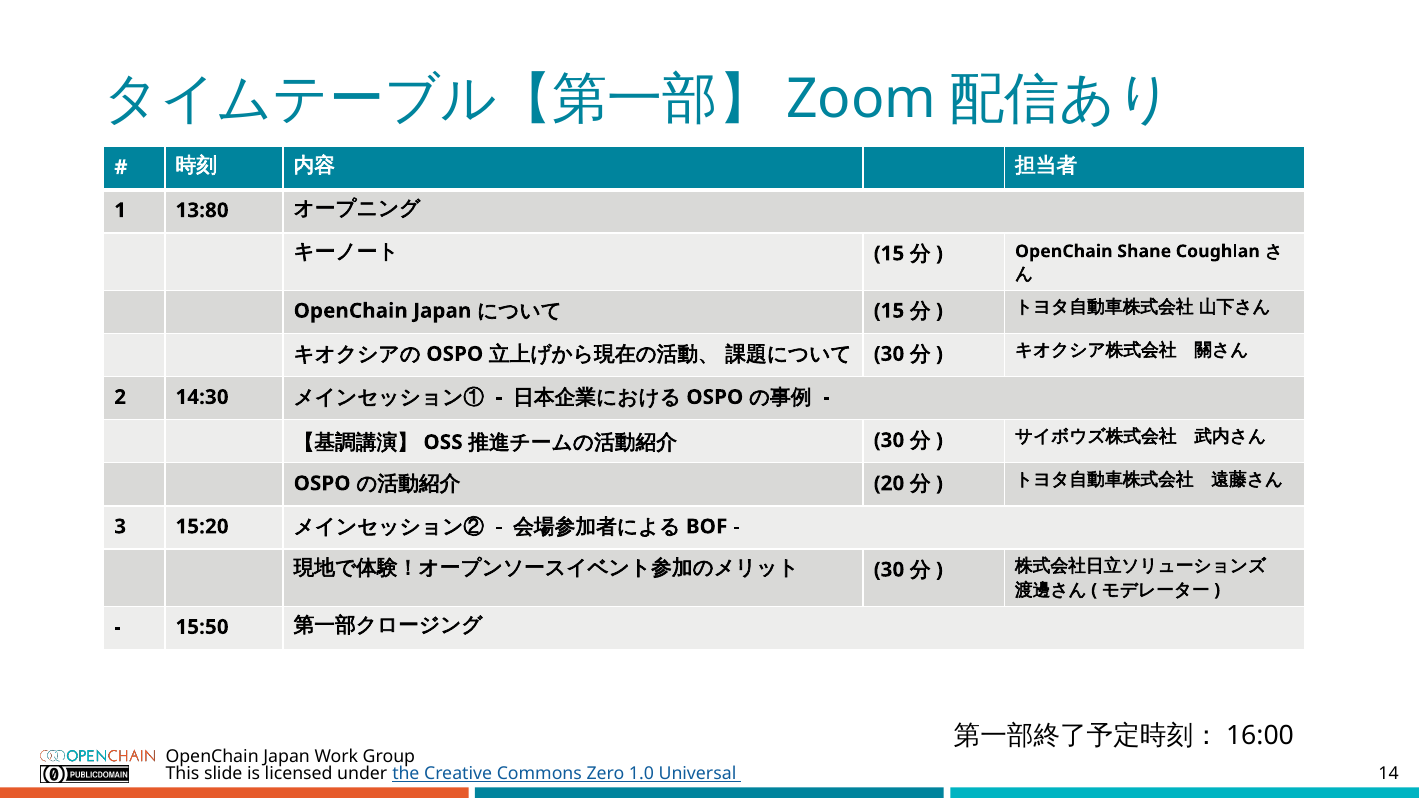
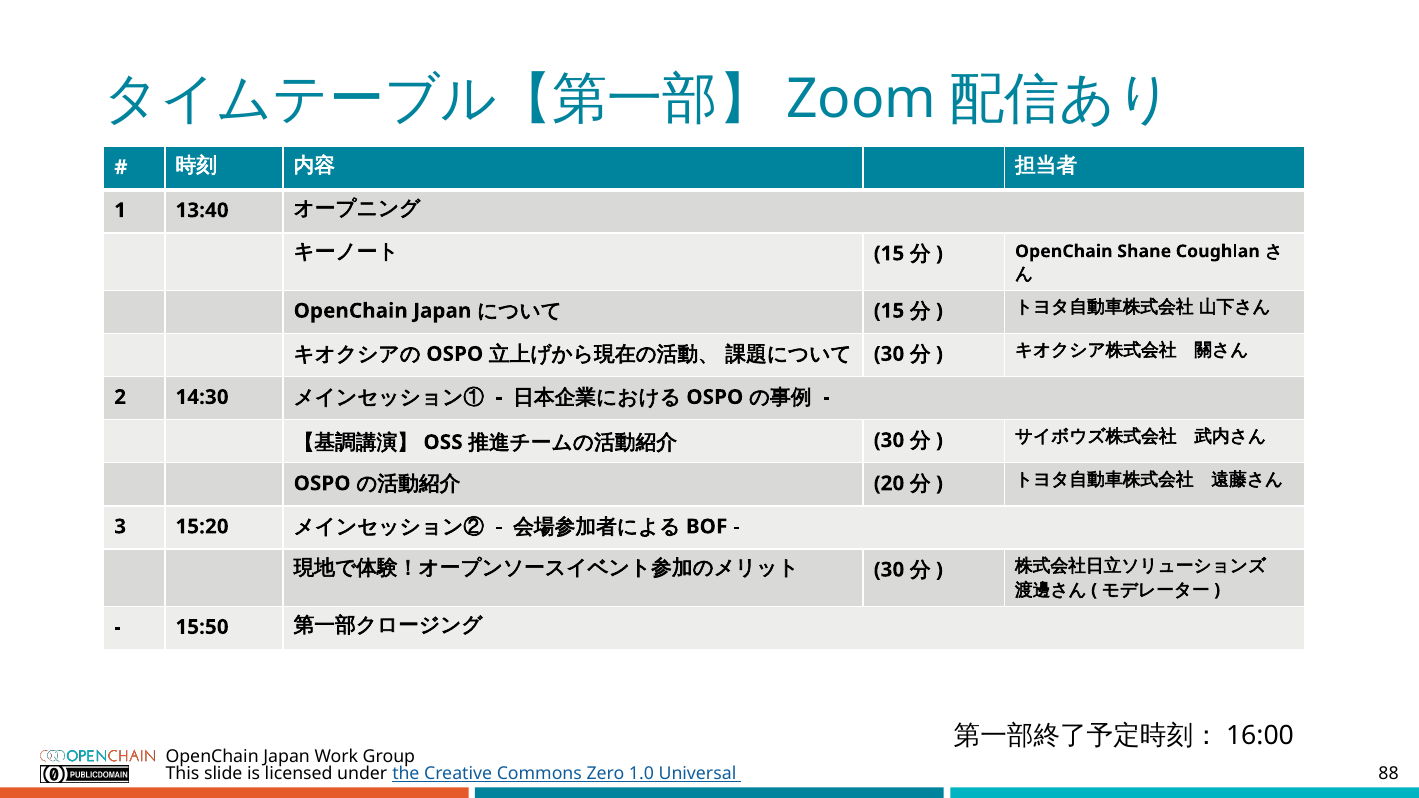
13:80: 13:80 -> 13:40 (202, 210)
14: 14 -> 88 (1389, 774)
